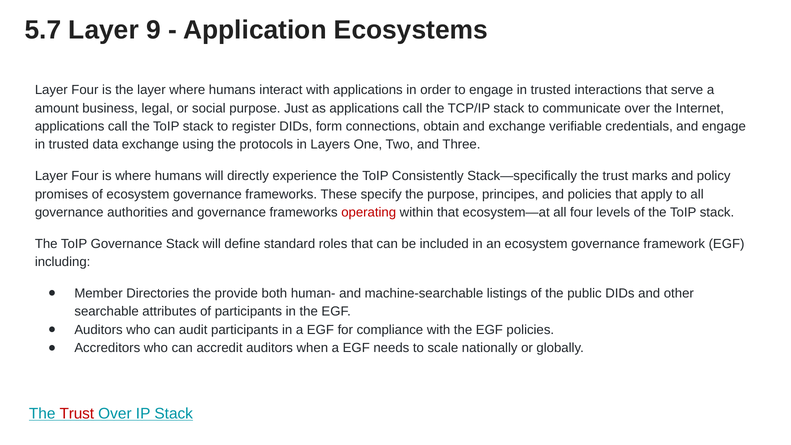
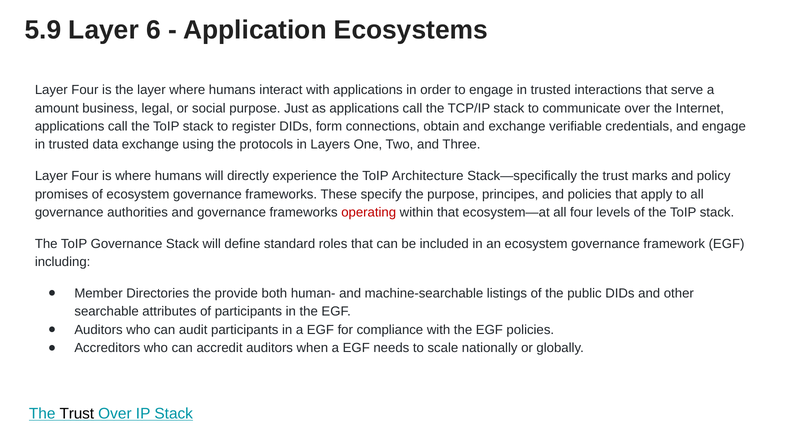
5.7: 5.7 -> 5.9 (43, 30)
9: 9 -> 6 (153, 30)
Consistently: Consistently -> Architecture (428, 176)
Trust colour: red -> black (77, 413)
